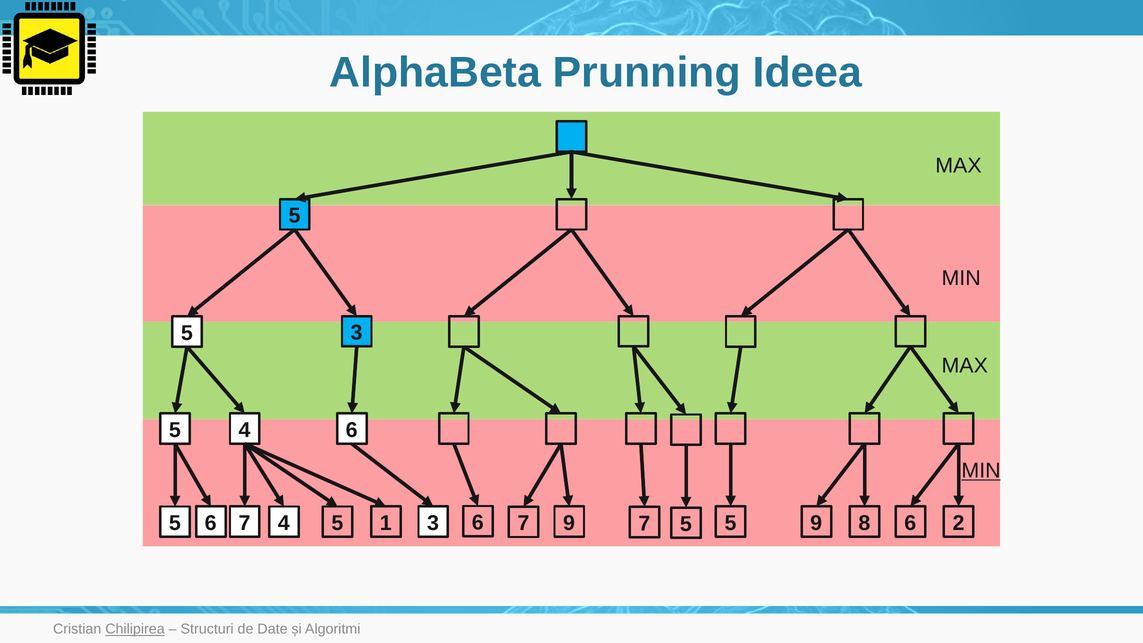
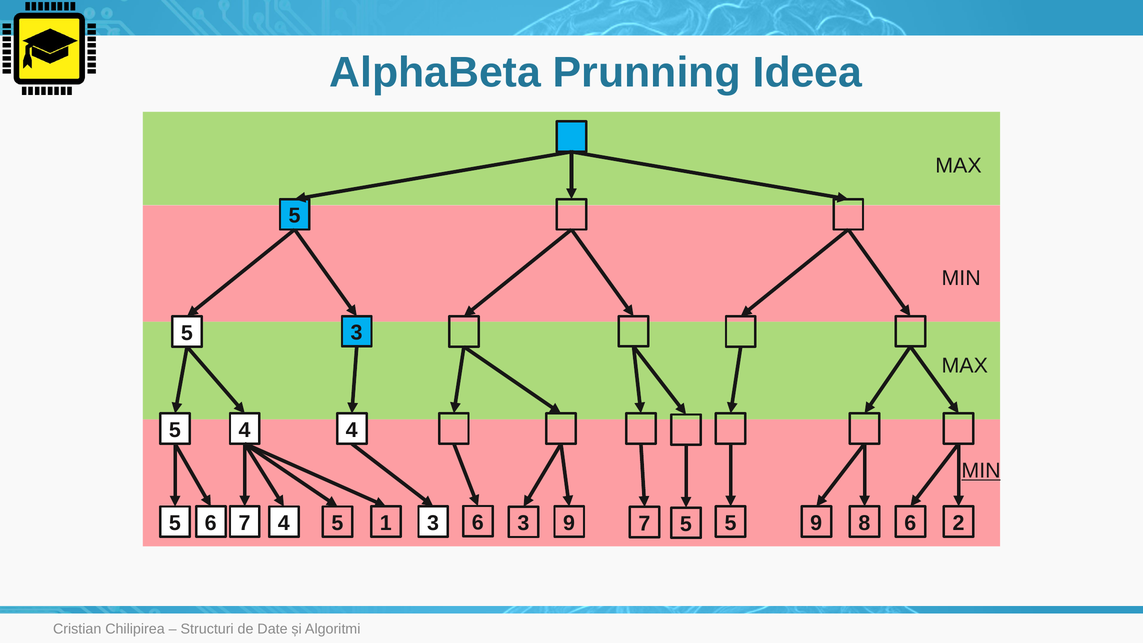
5 6: 6 -> 4 (352, 430)
7: 7 -> 3 (523, 523)
Chilipirea underline: present -> none (135, 629)
